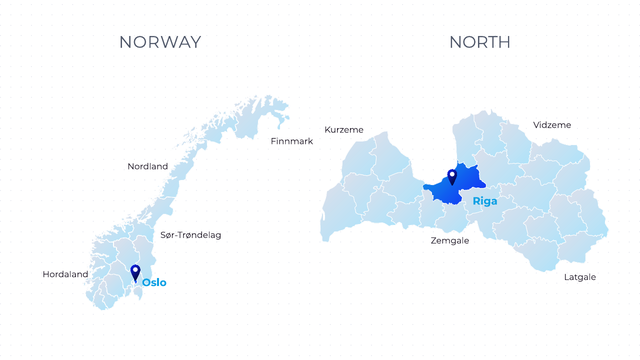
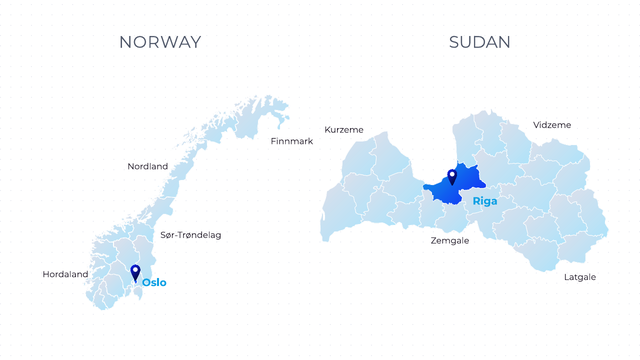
NORTH: NORTH -> SUDAN (480, 42)
